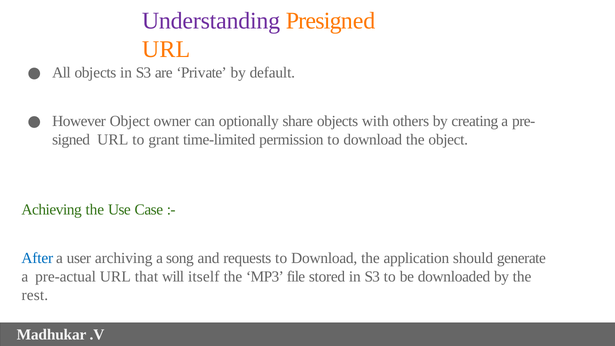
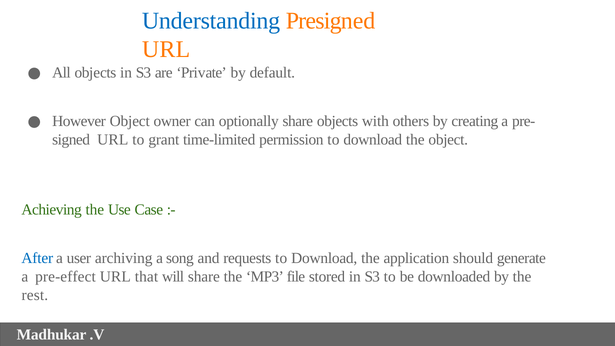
Understanding colour: purple -> blue (211, 21)
pre-actual: pre-actual -> pre-effect (66, 277)
will itself: itself -> share (204, 277)
